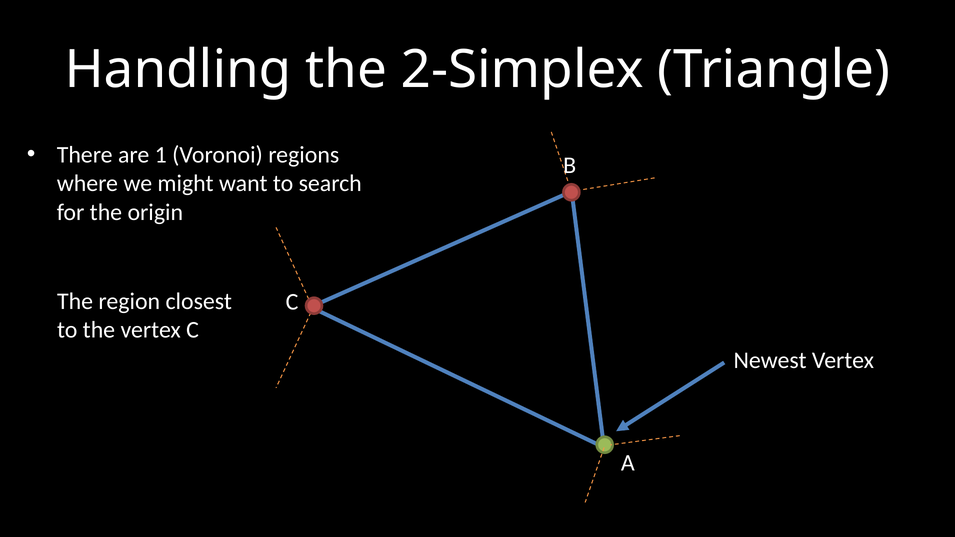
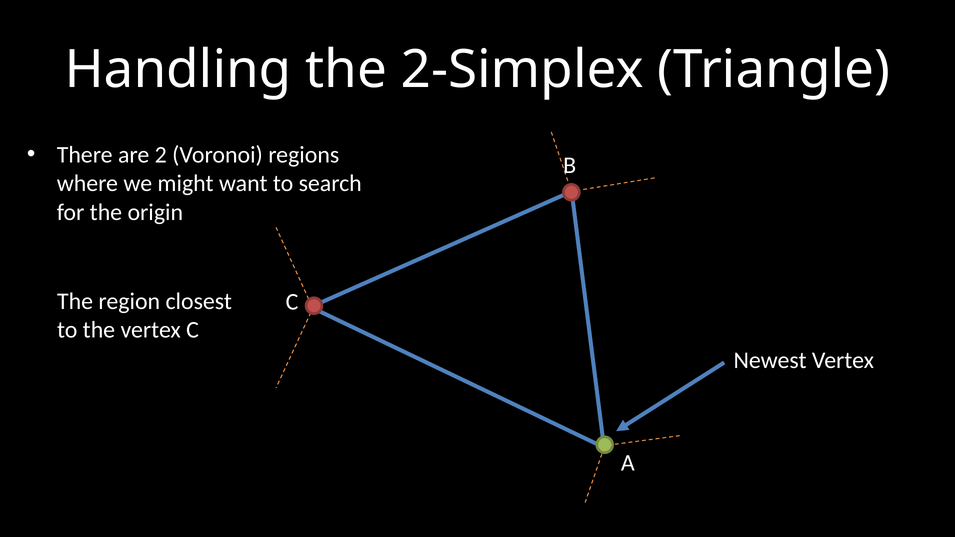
1: 1 -> 2 (161, 155)
